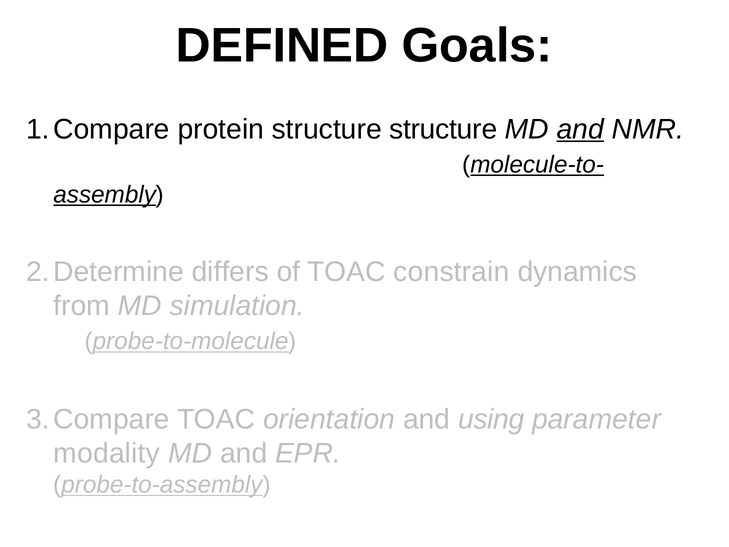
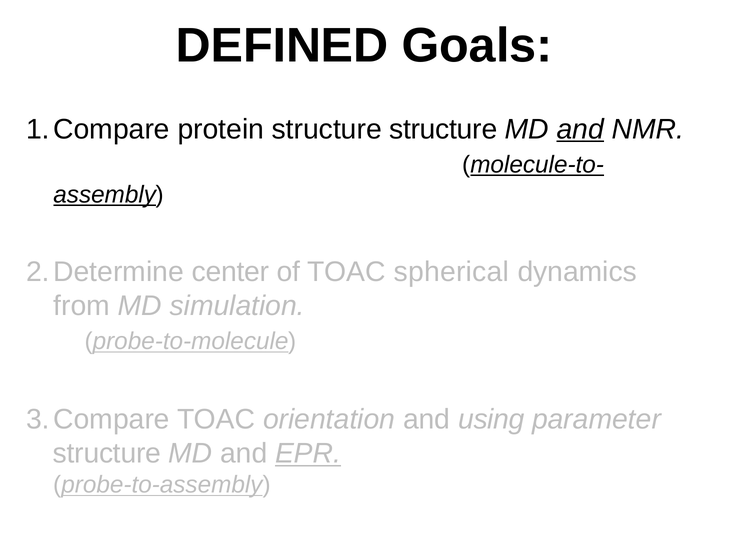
differs: differs -> center (230, 272)
constrain: constrain -> spherical (451, 272)
modality: modality -> structure (107, 453)
EPR underline: none -> present (308, 453)
